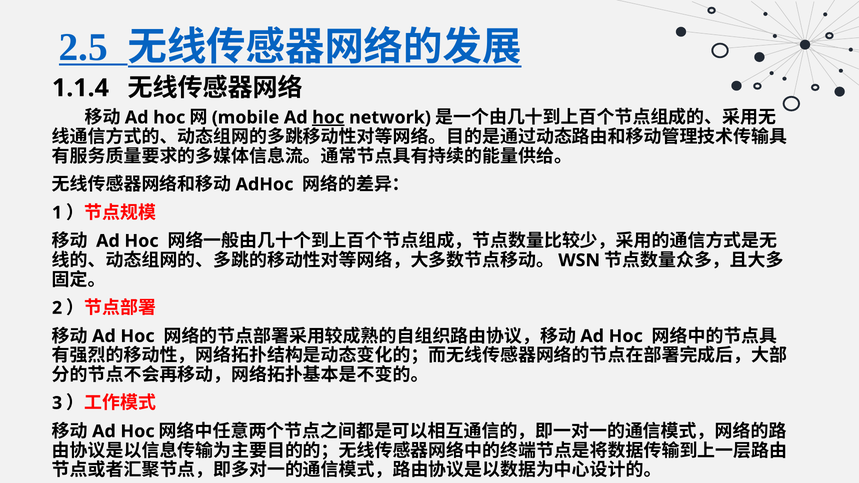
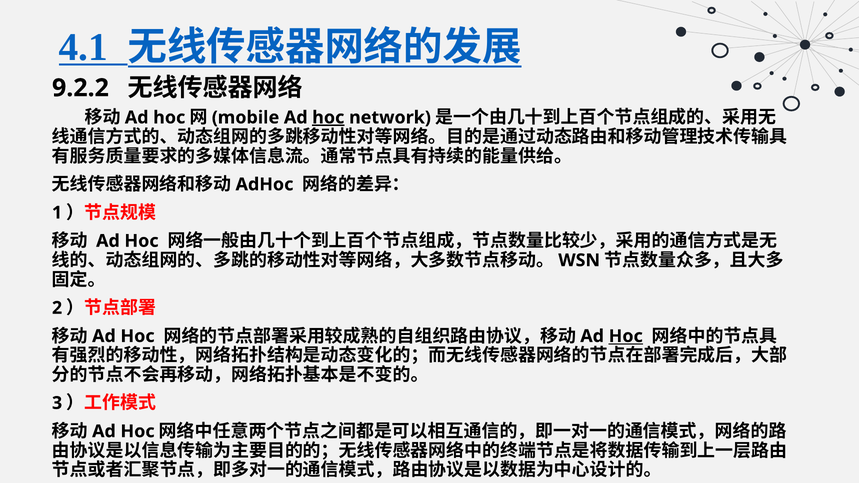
2.5: 2.5 -> 4.1 (83, 47)
1.1.4: 1.1.4 -> 9.2.2 (80, 88)
Hoc underline: none -> present (626, 336)
